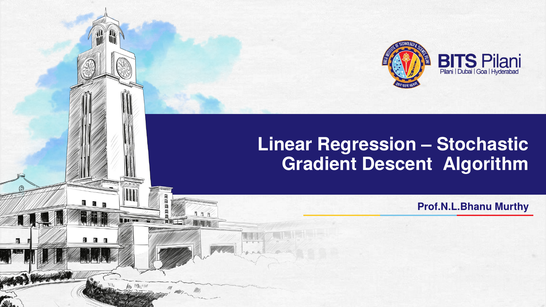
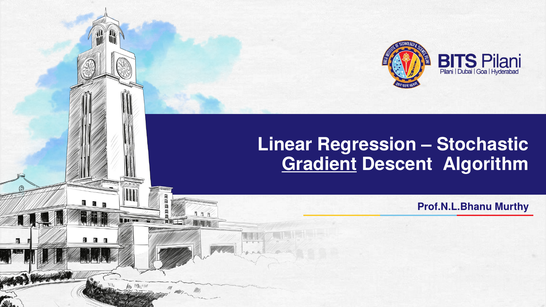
Gradient underline: none -> present (319, 164)
